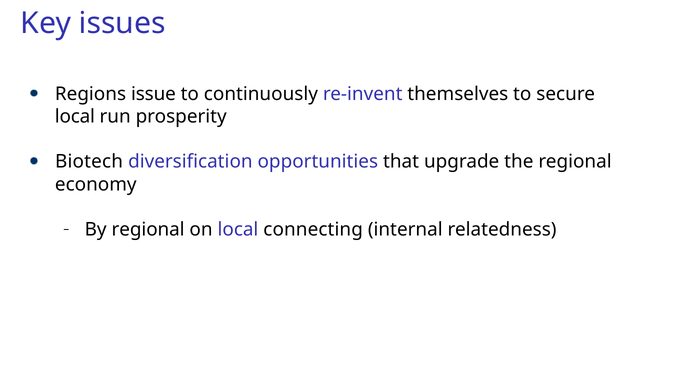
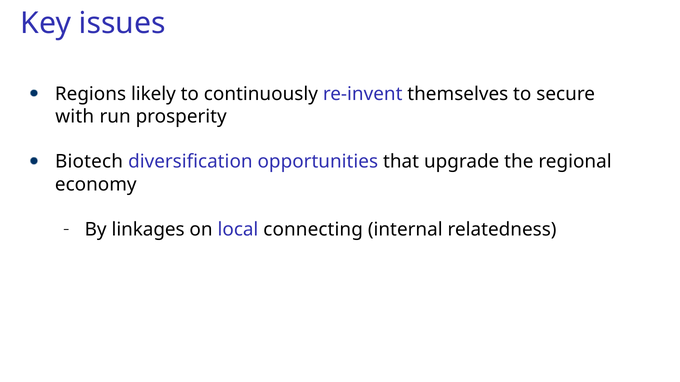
issue: issue -> likely (153, 94)
local: local -> with (75, 117)
By regional: regional -> linkages (148, 230)
